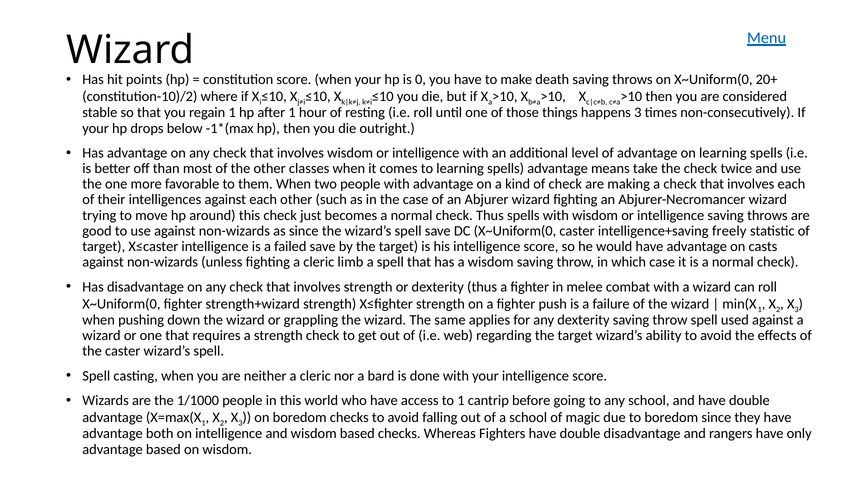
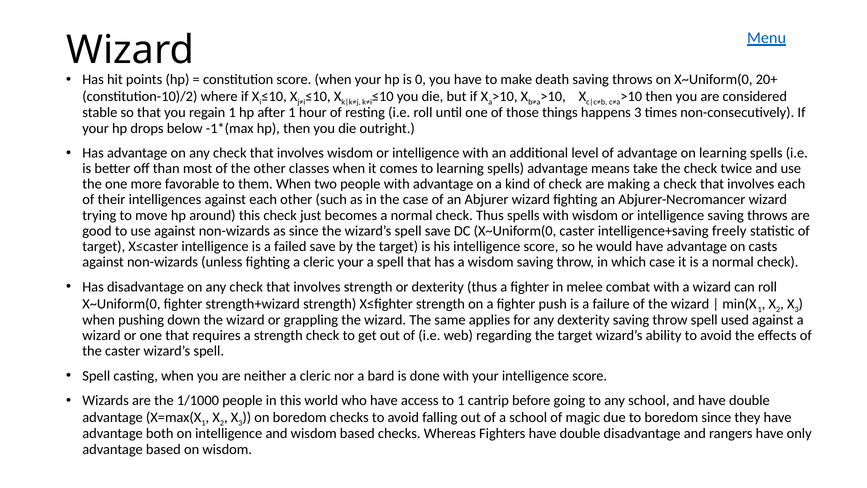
cleric limb: limb -> your (351, 262)
